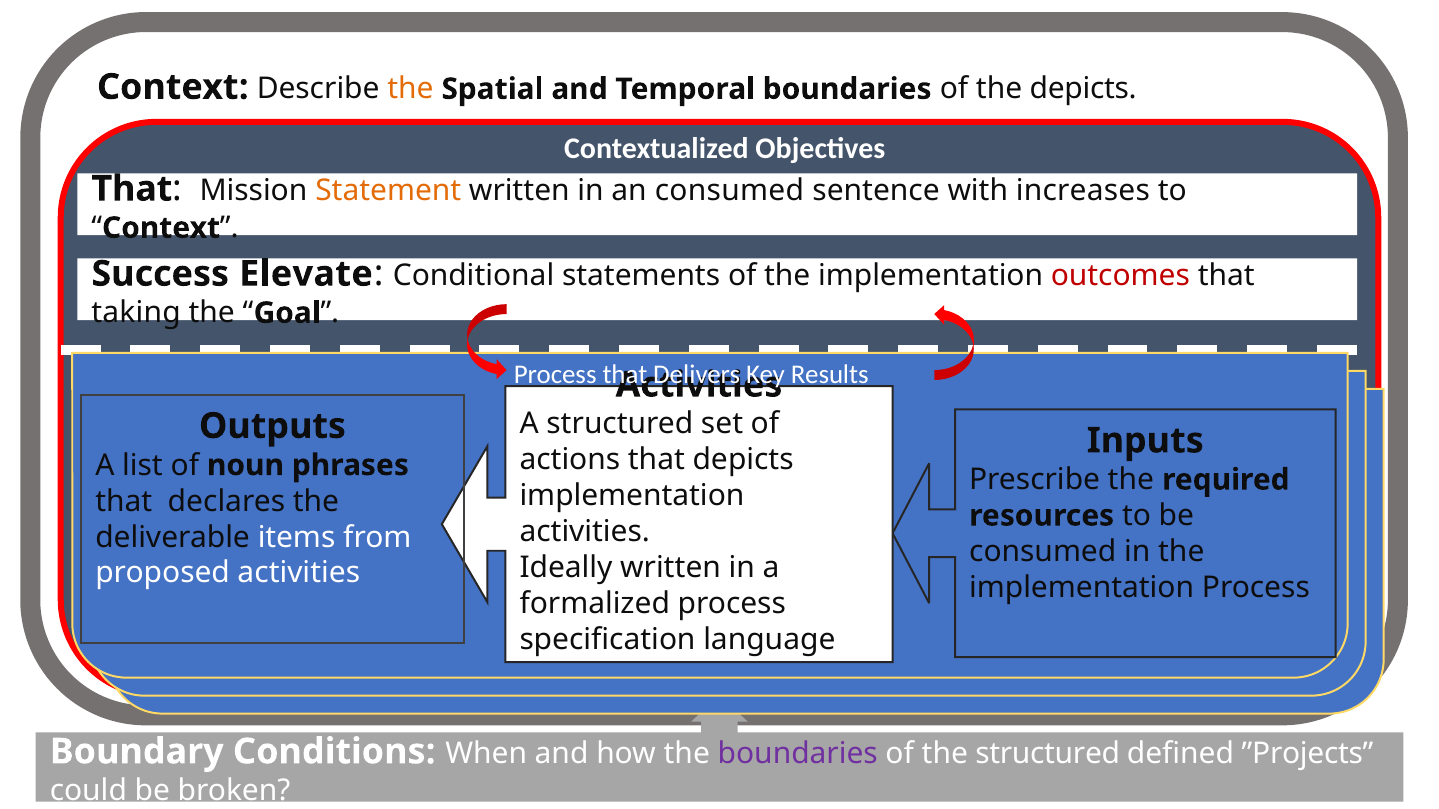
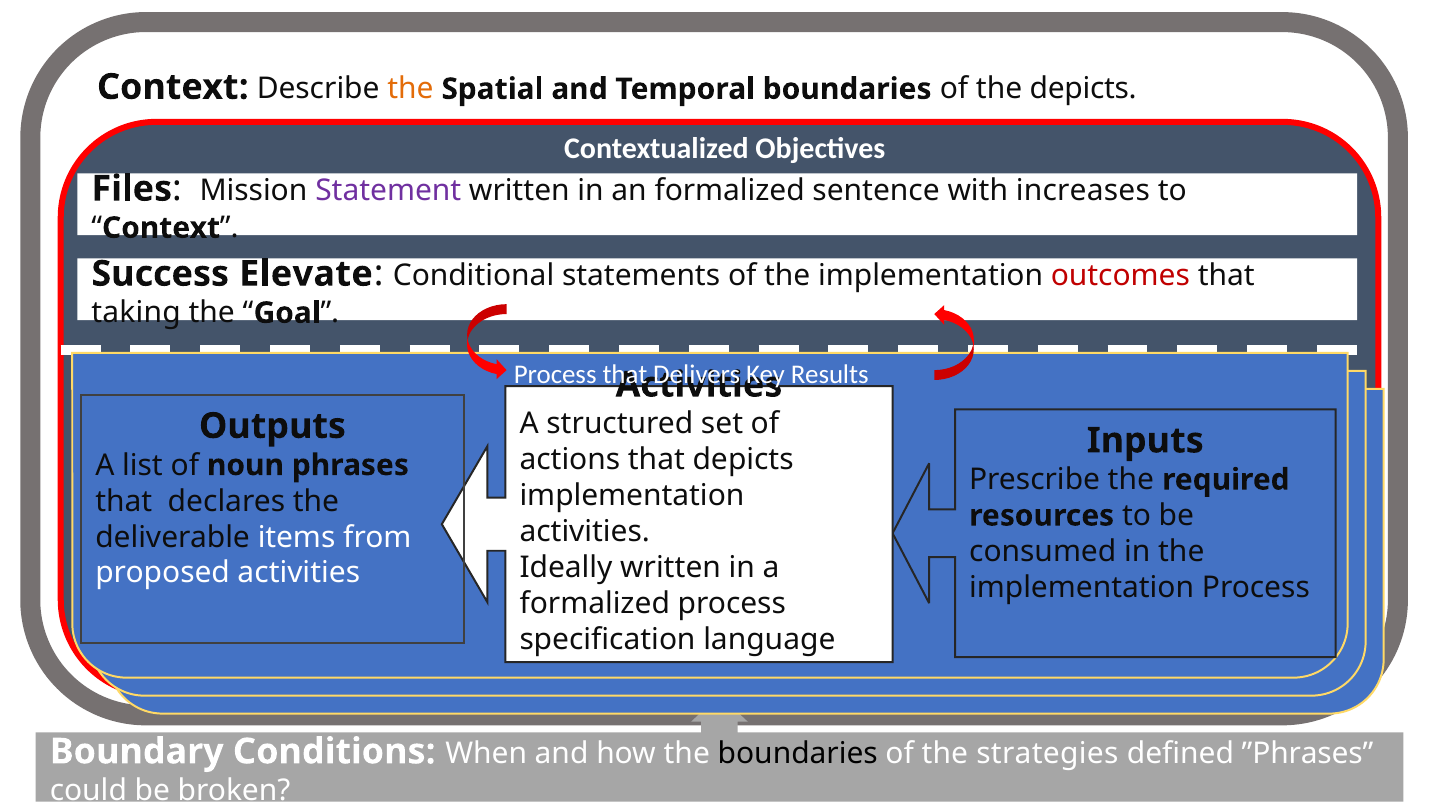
That: That -> Files (132, 189)
Statement colour: orange -> purple (388, 191)
an consumed: consumed -> formalized (730, 191)
boundaries colour: purple -> black (798, 754)
the structured: structured -> strategies (1047, 754)
”Projects: ”Projects -> ”Phrases (1308, 754)
